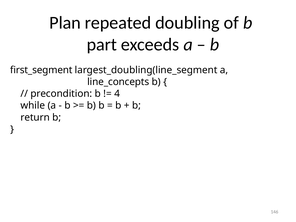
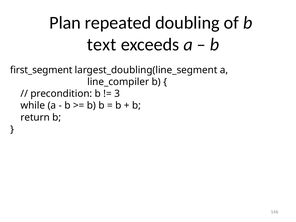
part: part -> text (102, 44)
line_concepts: line_concepts -> line_compiler (118, 82)
4: 4 -> 3 (117, 94)
